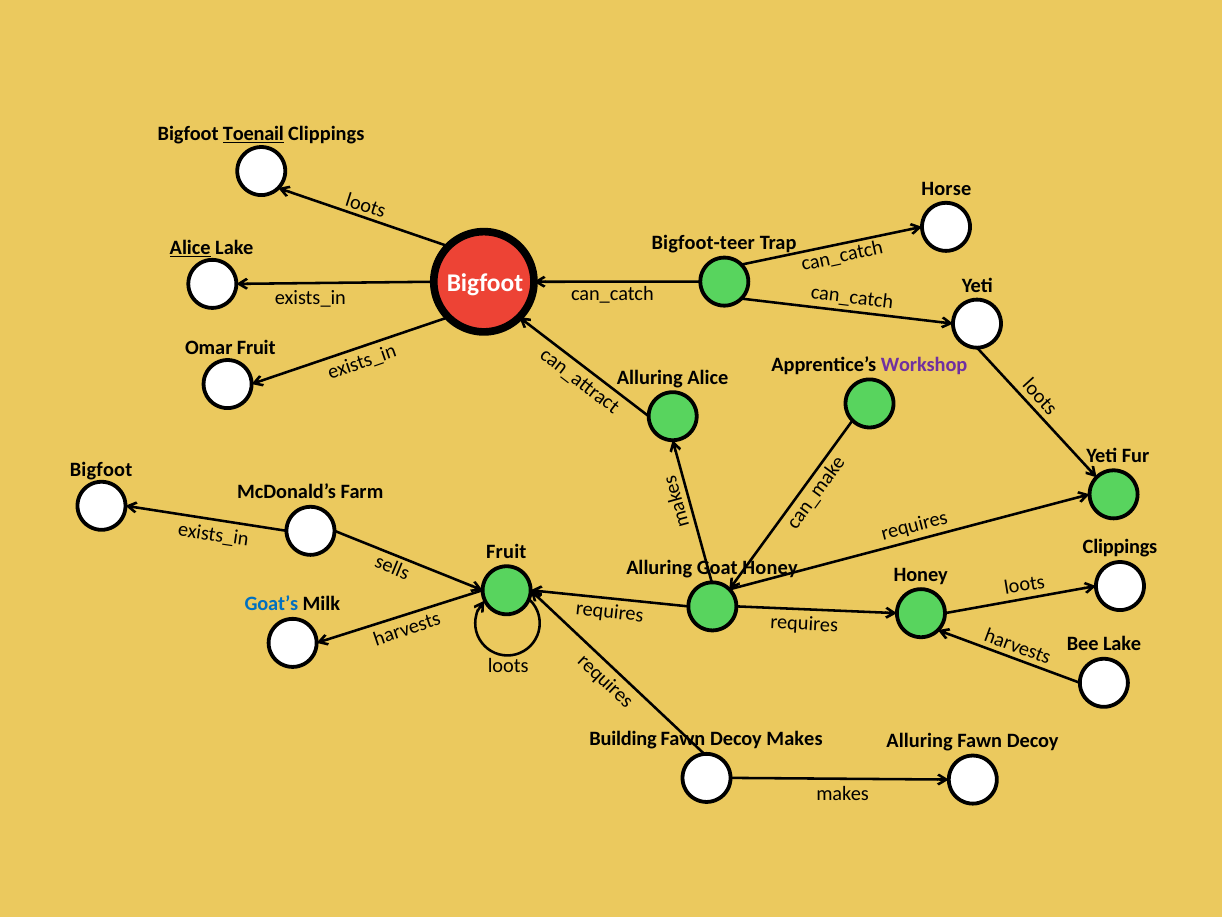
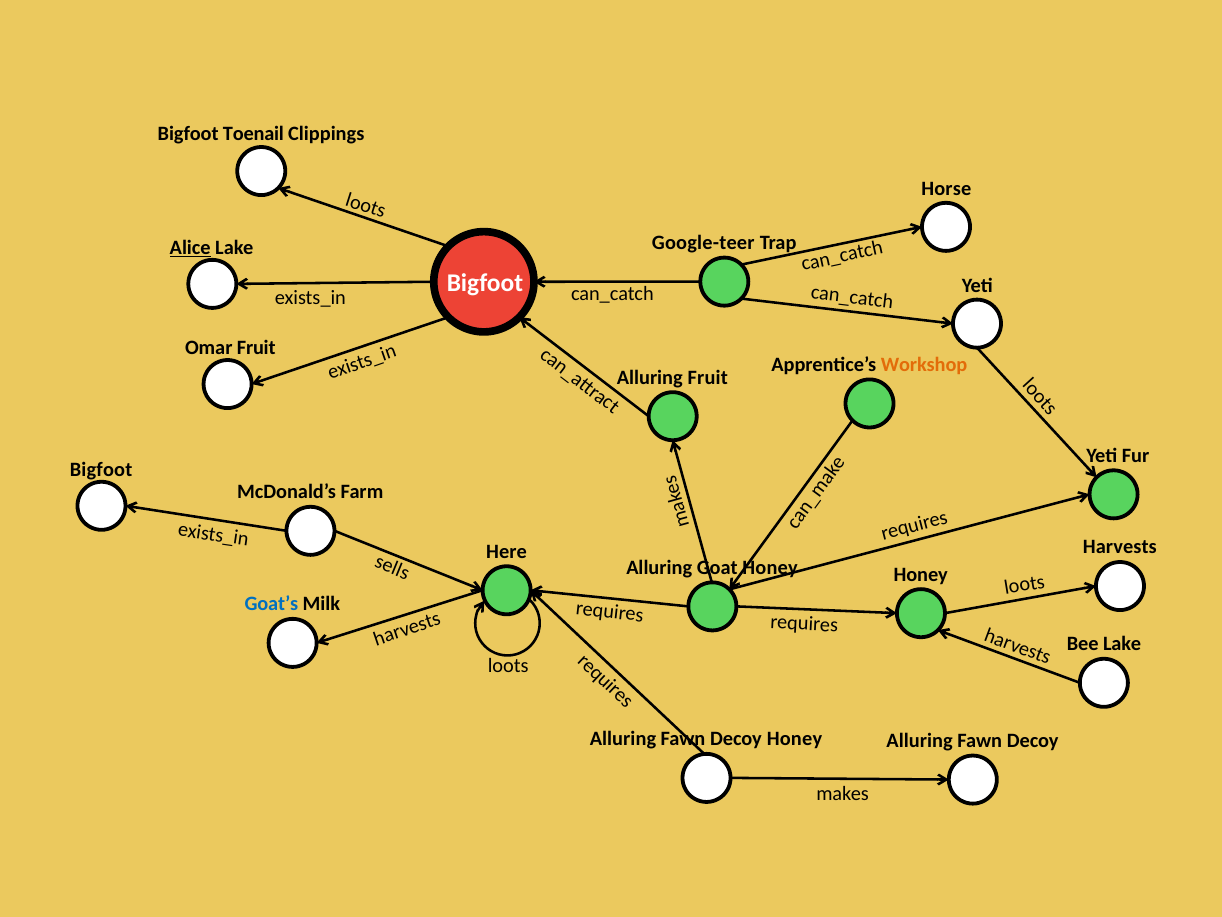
Toenail underline: present -> none (253, 133)
Bigfoot-teer: Bigfoot-teer -> Google-teer (703, 243)
Workshop colour: purple -> orange (924, 365)
Alluring Alice: Alice -> Fruit (708, 377)
Clippings: Clippings -> Harvests (1120, 547)
Fruit: Fruit -> Here (506, 551)
Building: Building -> Alluring (623, 739)
Makes: Makes -> Honey (794, 739)
